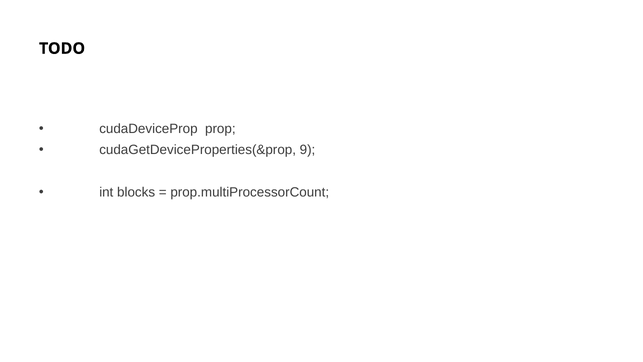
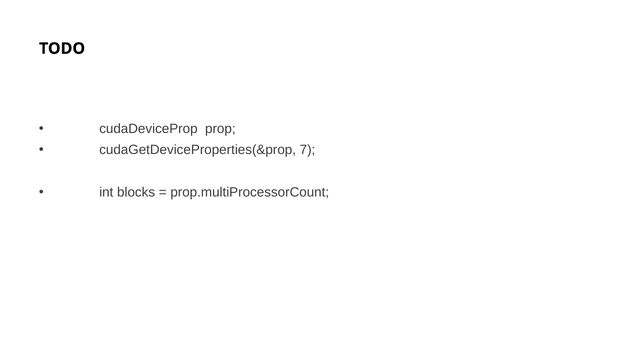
9: 9 -> 7 (308, 150)
